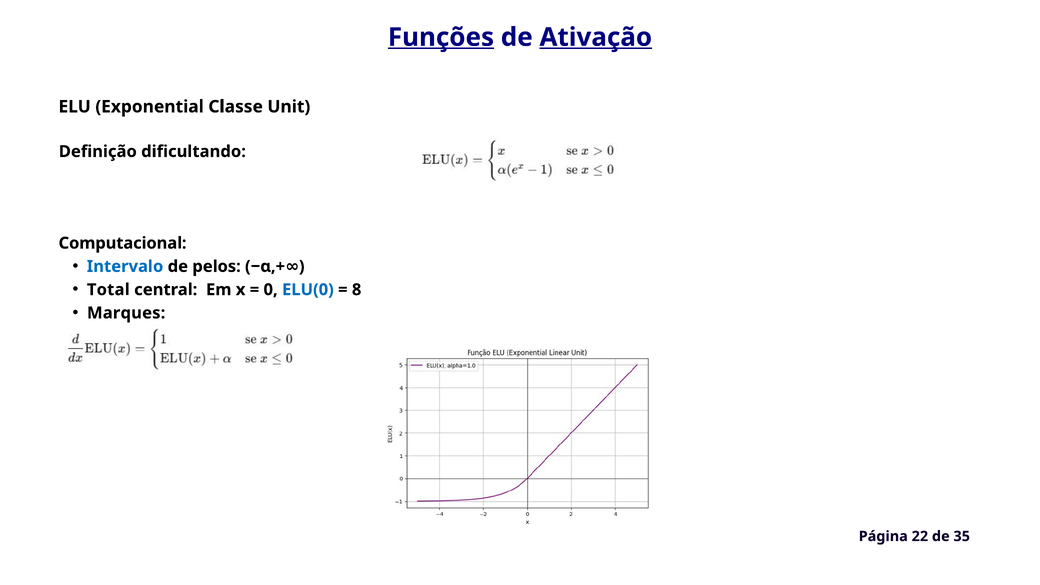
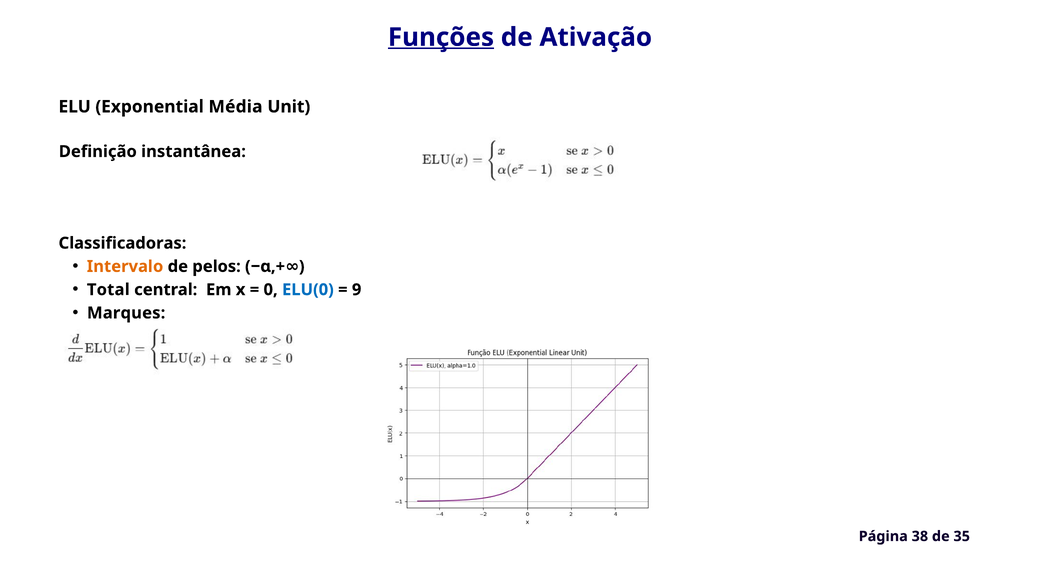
Ativação underline: present -> none (596, 37)
Classe: Classe -> Média (236, 107)
dificultando: dificultando -> instantânea (194, 152)
Computacional: Computacional -> Classificadoras (122, 243)
Intervalo colour: blue -> orange (125, 266)
8: 8 -> 9 (357, 290)
22: 22 -> 38 (920, 536)
